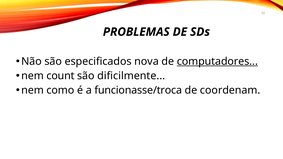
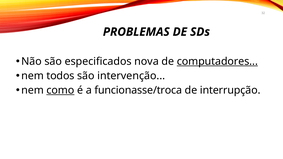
count: count -> todos (60, 76)
dificilmente: dificilmente -> intervenção (131, 76)
como underline: none -> present (60, 90)
coordenam: coordenam -> interrupção (230, 90)
